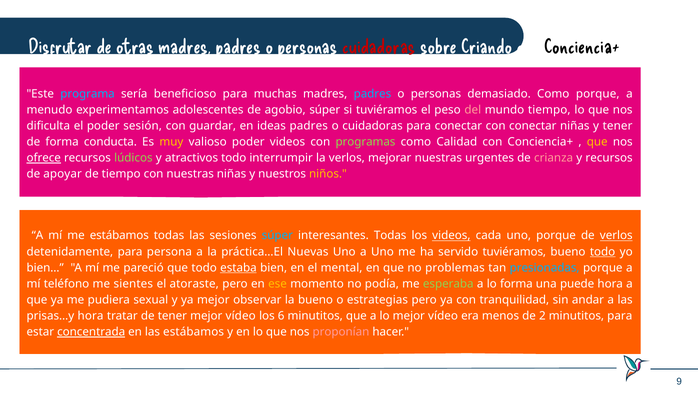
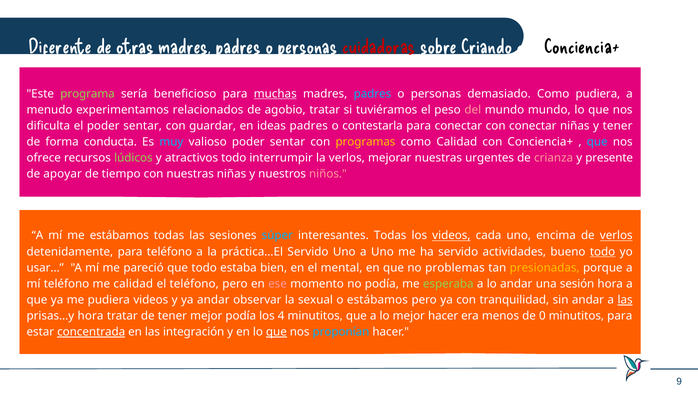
Disfrutar: Disfrutar -> Diferente (60, 47)
programa colour: light blue -> light green (88, 94)
muchas underline: none -> present (275, 94)
Como porque: porque -> pudiera (598, 94)
adolescentes: adolescentes -> relacionados (208, 110)
agobio súper: súper -> tratar (325, 110)
mundo tiempo: tiempo -> mundo (549, 110)
el poder sesión: sesión -> sentar (143, 126)
o cuidadoras: cuidadoras -> contestarla (373, 126)
muy colour: yellow -> light blue (171, 142)
valioso poder videos: videos -> sentar (287, 142)
programas colour: light green -> yellow (365, 142)
que colour: yellow -> light blue (597, 142)
ofrece underline: present -> none (44, 158)
y recursos: recursos -> presente (609, 158)
niños colour: yellow -> pink (328, 174)
uno porque: porque -> encima (556, 235)
para persona: persona -> teléfono (169, 251)
práctica…El Nuevas: Nuevas -> Servido (308, 251)
servido tuviéramos: tuviéramos -> actividades (514, 251)
bien…: bien… -> usar… (45, 268)
estaba underline: present -> none (238, 268)
presionadas colour: light blue -> yellow (545, 268)
me sientes: sientes -> calidad (133, 284)
el atoraste: atoraste -> teléfono (194, 284)
ese colour: yellow -> pink (277, 284)
lo forma: forma -> andar (516, 284)
puede: puede -> sesión (577, 284)
pudiera sexual: sexual -> videos (151, 300)
ya mejor: mejor -> andar (213, 300)
la bueno: bueno -> sexual (315, 300)
o estrategias: estrategias -> estábamos (377, 300)
las underline: none -> present (625, 300)
tener mejor vídeo: vídeo -> podía (241, 316)
6: 6 -> 4 (281, 316)
lo mejor vídeo: vídeo -> hacer (443, 316)
2: 2 -> 0 (542, 316)
las estábamos: estábamos -> integración (194, 332)
que underline: none -> present (276, 332)
proponían colour: pink -> light blue (341, 332)
